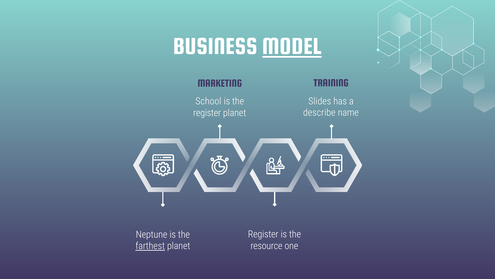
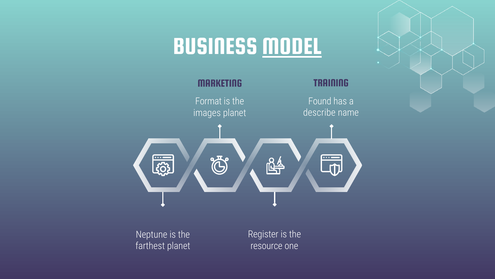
Slides: Slides -> Found (320, 101)
School: School -> Format (209, 101)
register: register -> images (207, 113)
farthest underline: present -> none (150, 246)
